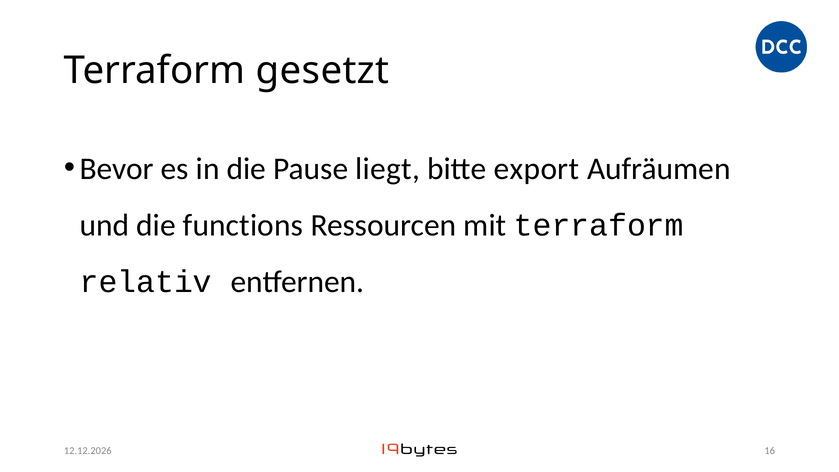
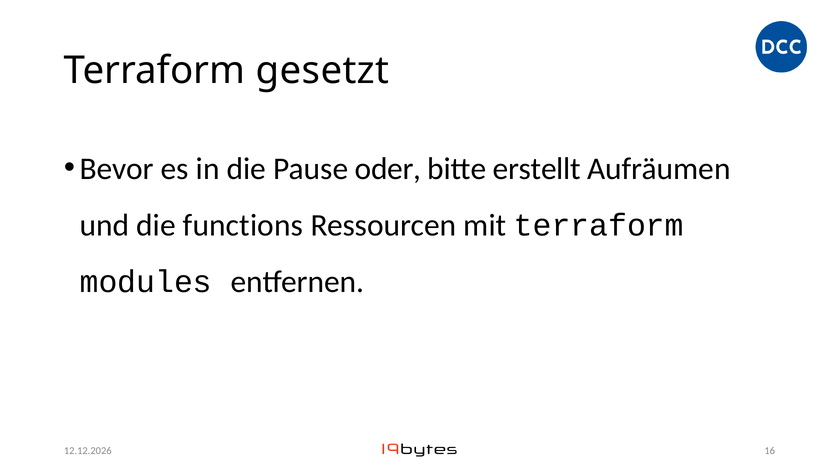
liegt: liegt -> oder (388, 169)
export: export -> erstellt (537, 169)
relativ: relativ -> modules (146, 282)
